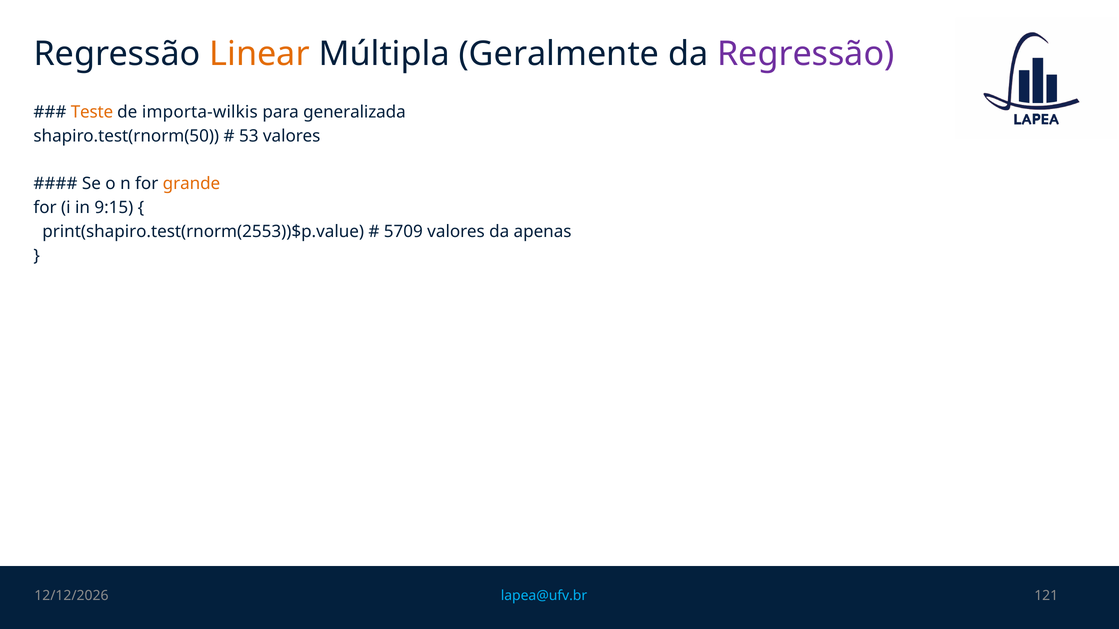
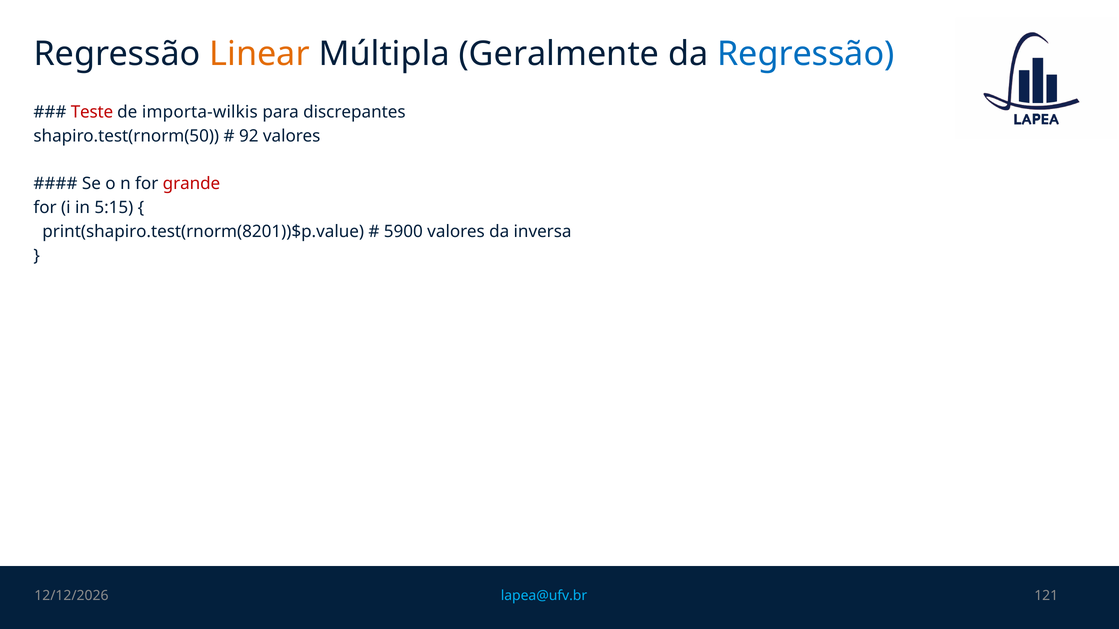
Regressão colour: purple -> blue (806, 54)
Teste colour: orange -> red (92, 112)
generalizada: generalizada -> discrepantes (354, 112)
53: 53 -> 92 (249, 136)
grande colour: orange -> red (191, 184)
9:15: 9:15 -> 5:15 (114, 208)
print(shapiro.test(rnorm(2553))$p.value: print(shapiro.test(rnorm(2553))$p.value -> print(shapiro.test(rnorm(8201))$p.value (203, 232)
5709: 5709 -> 5900 (403, 232)
apenas: apenas -> inversa (543, 232)
